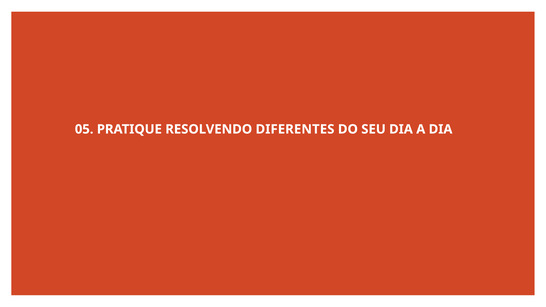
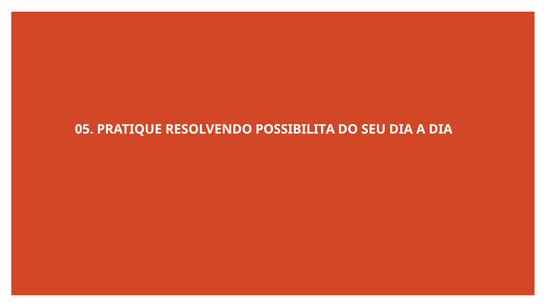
DIFERENTES: DIFERENTES -> POSSIBILITA (295, 129)
